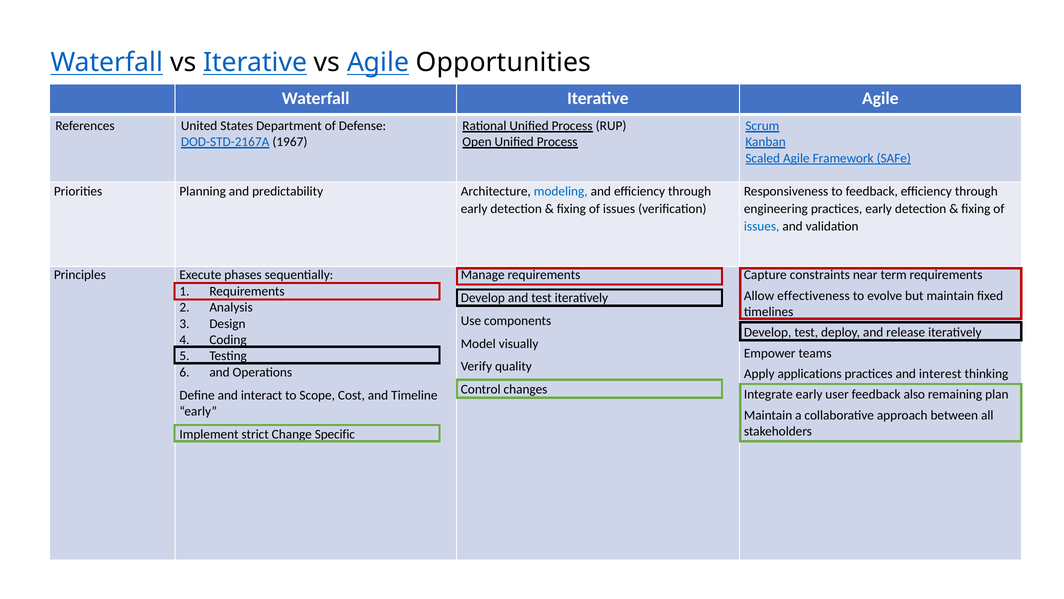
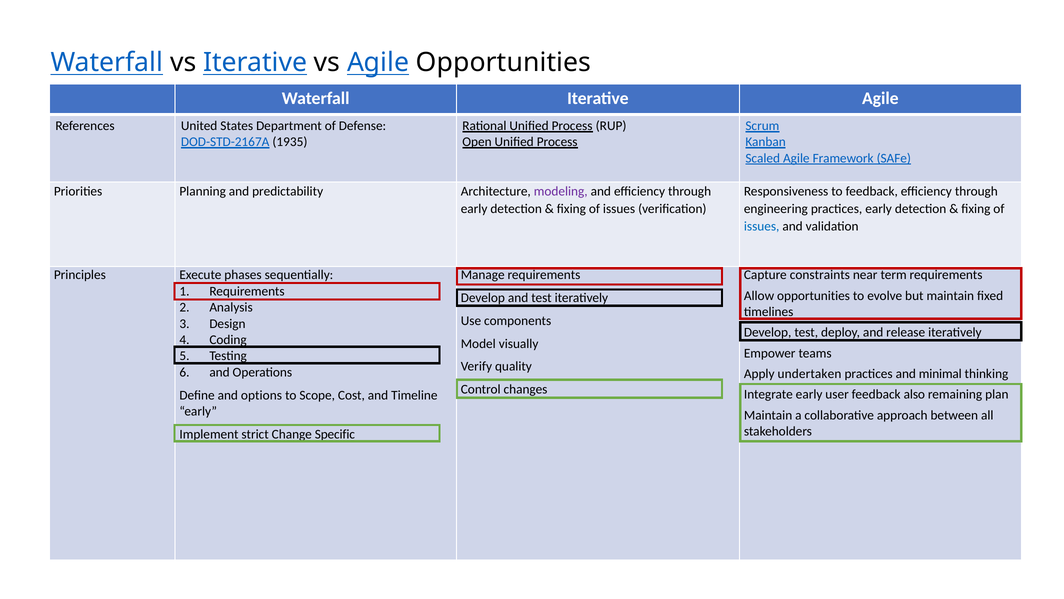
1967: 1967 -> 1935 (290, 142)
modeling colour: blue -> purple (561, 191)
Allow effectiveness: effectiveness -> opportunities (814, 295)
applications: applications -> undertaken (809, 373)
interest: interest -> minimal (940, 373)
interact: interact -> options (261, 395)
